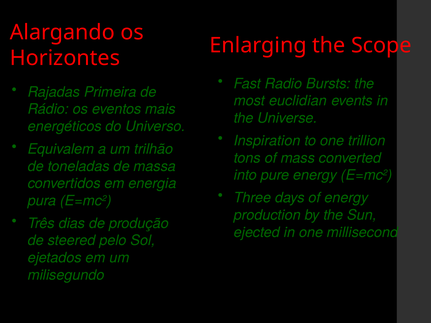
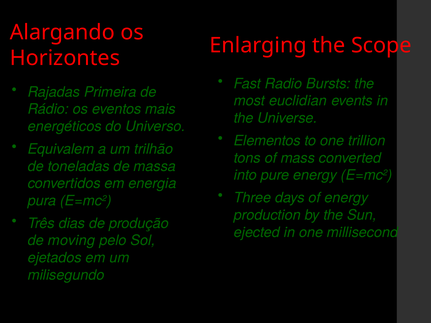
Inspiration: Inspiration -> Elementos (267, 141)
steered: steered -> moving (71, 241)
